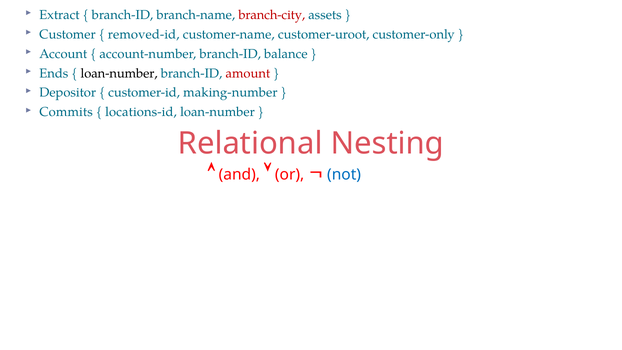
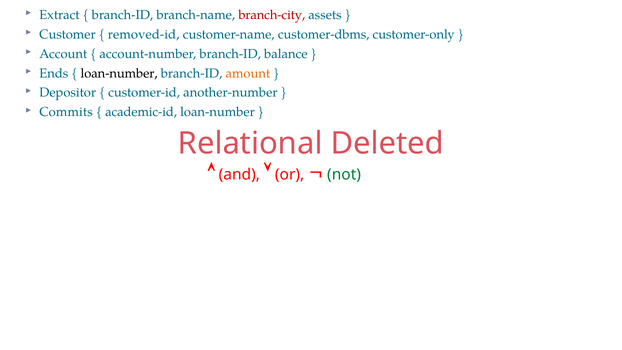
customer-uroot: customer-uroot -> customer-dbms (324, 34)
amount colour: red -> orange (248, 73)
making-number: making-number -> another-number (230, 93)
locations-id: locations-id -> academic-id (141, 112)
Nesting: Nesting -> Deleted (387, 144)
not colour: blue -> green (344, 175)
